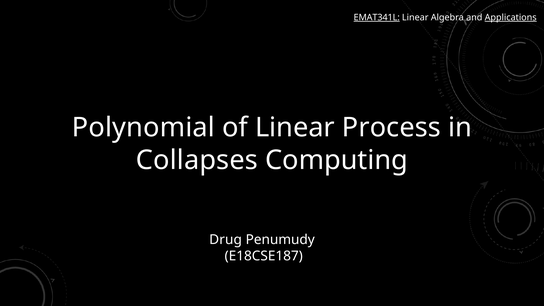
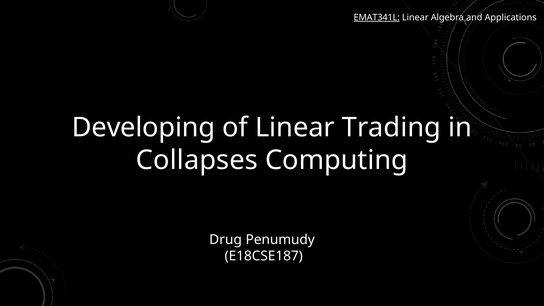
Applications underline: present -> none (511, 17)
Polynomial: Polynomial -> Developing (144, 127)
Process: Process -> Trading (391, 127)
